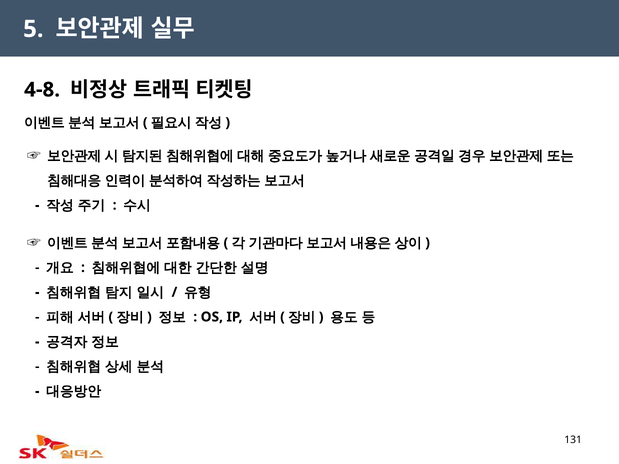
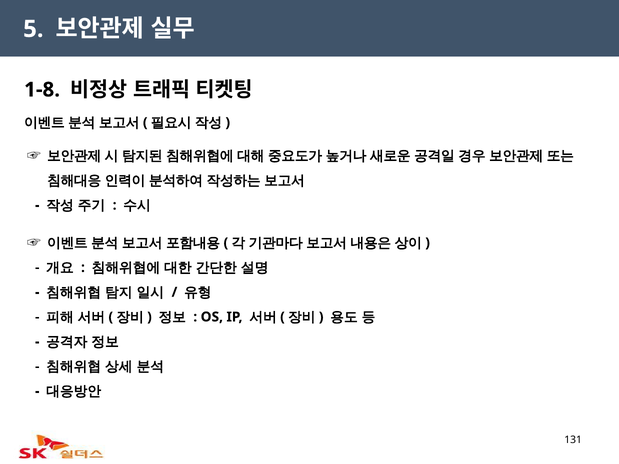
4-8: 4-8 -> 1-8 (42, 90)
